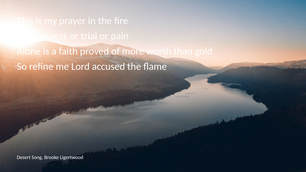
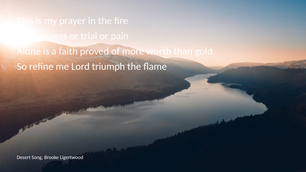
accused: accused -> triumph (108, 67)
